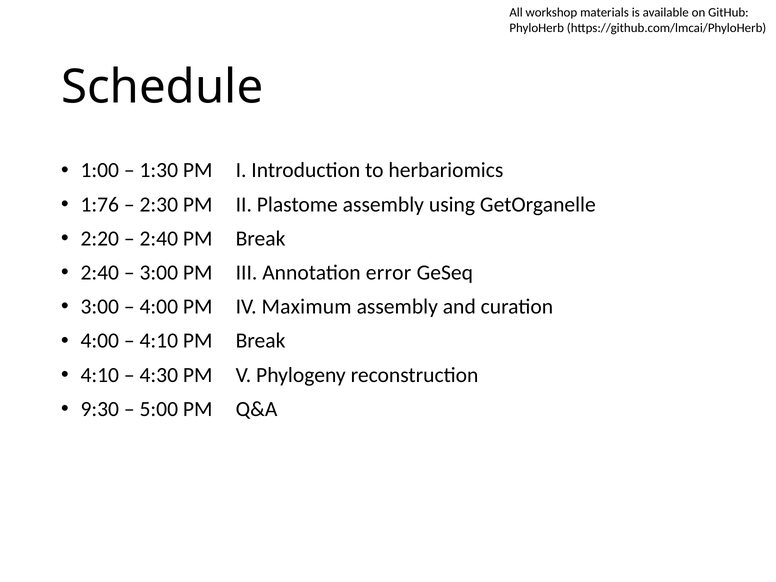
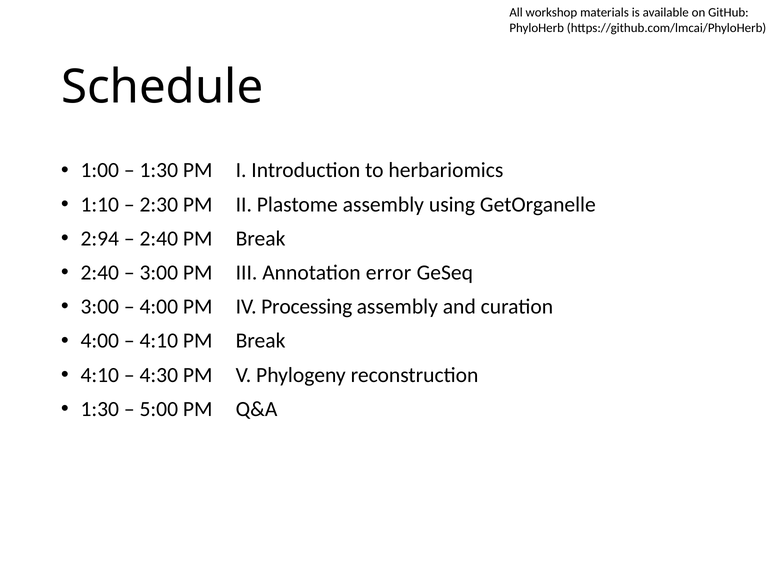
1:76: 1:76 -> 1:10 (100, 204)
2:20: 2:20 -> 2:94 (100, 239)
Maximum: Maximum -> Processing (307, 307)
9:30: 9:30 -> 1:30 (100, 409)
